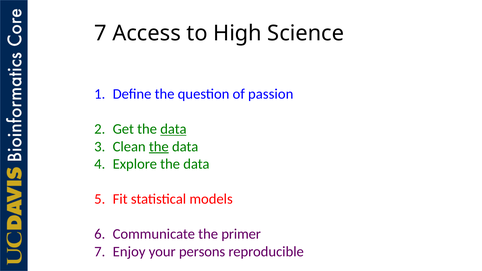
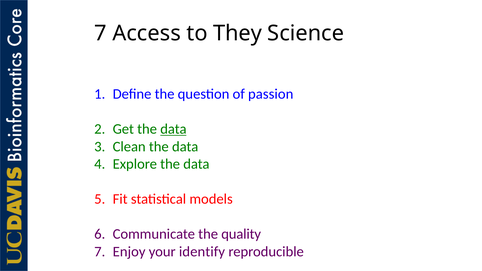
High: High -> They (238, 33)
the underline: present -> none (159, 147)
primer: primer -> quality (241, 234)
persons: persons -> identify (202, 252)
